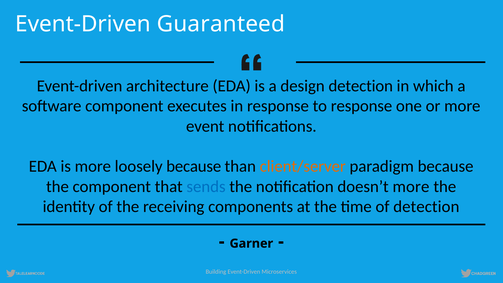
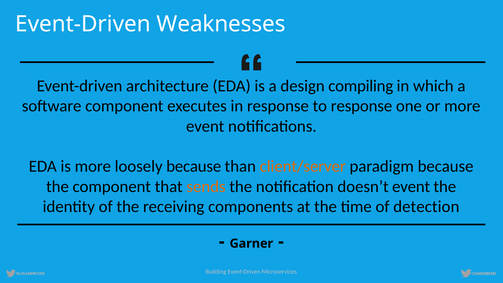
Guaranteed: Guaranteed -> Weaknesses (221, 24)
design detection: detection -> compiling (361, 86)
sends colour: blue -> orange (206, 186)
doesn’t more: more -> event (411, 186)
